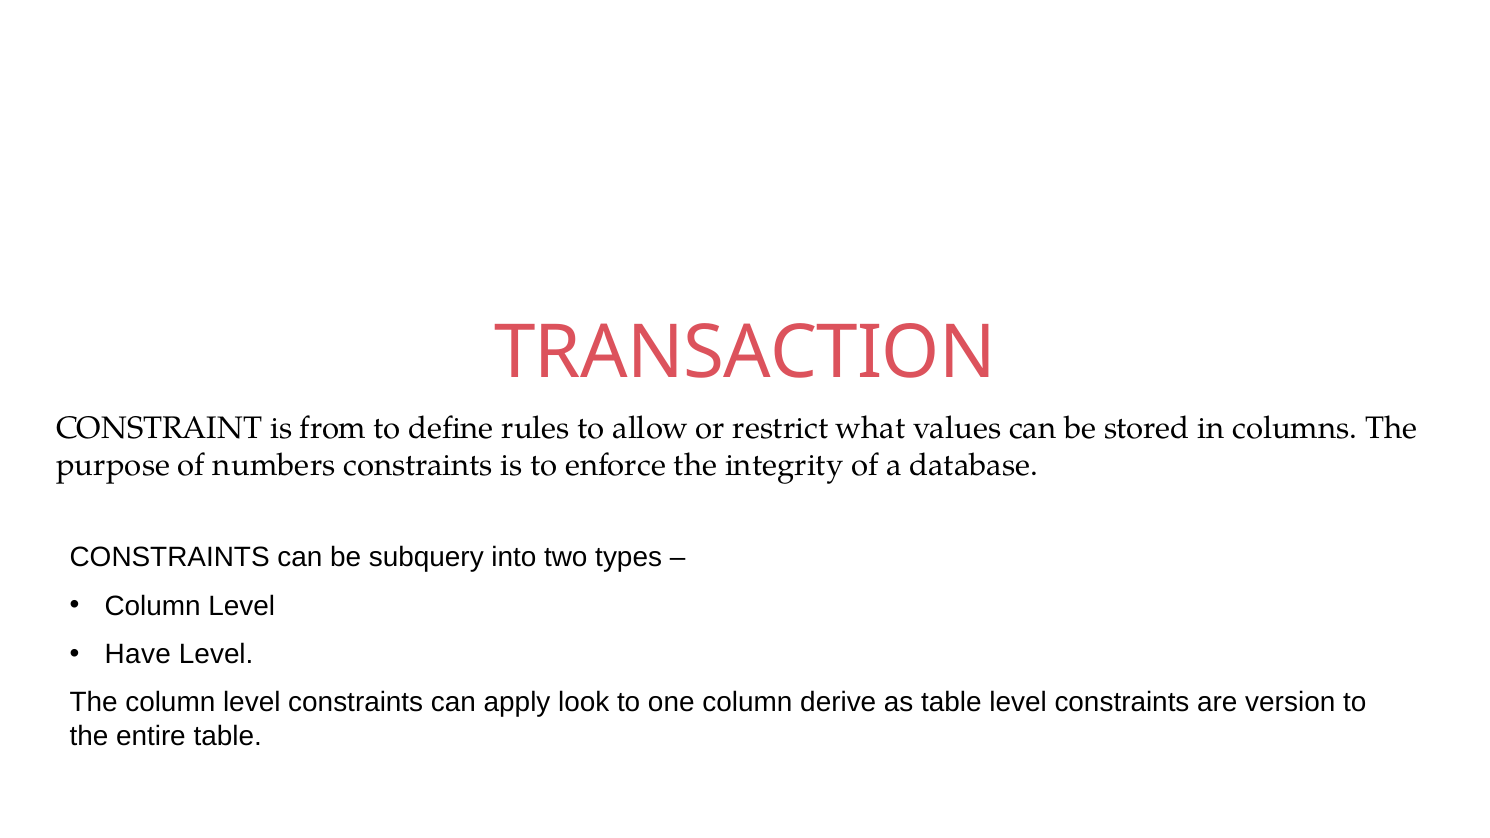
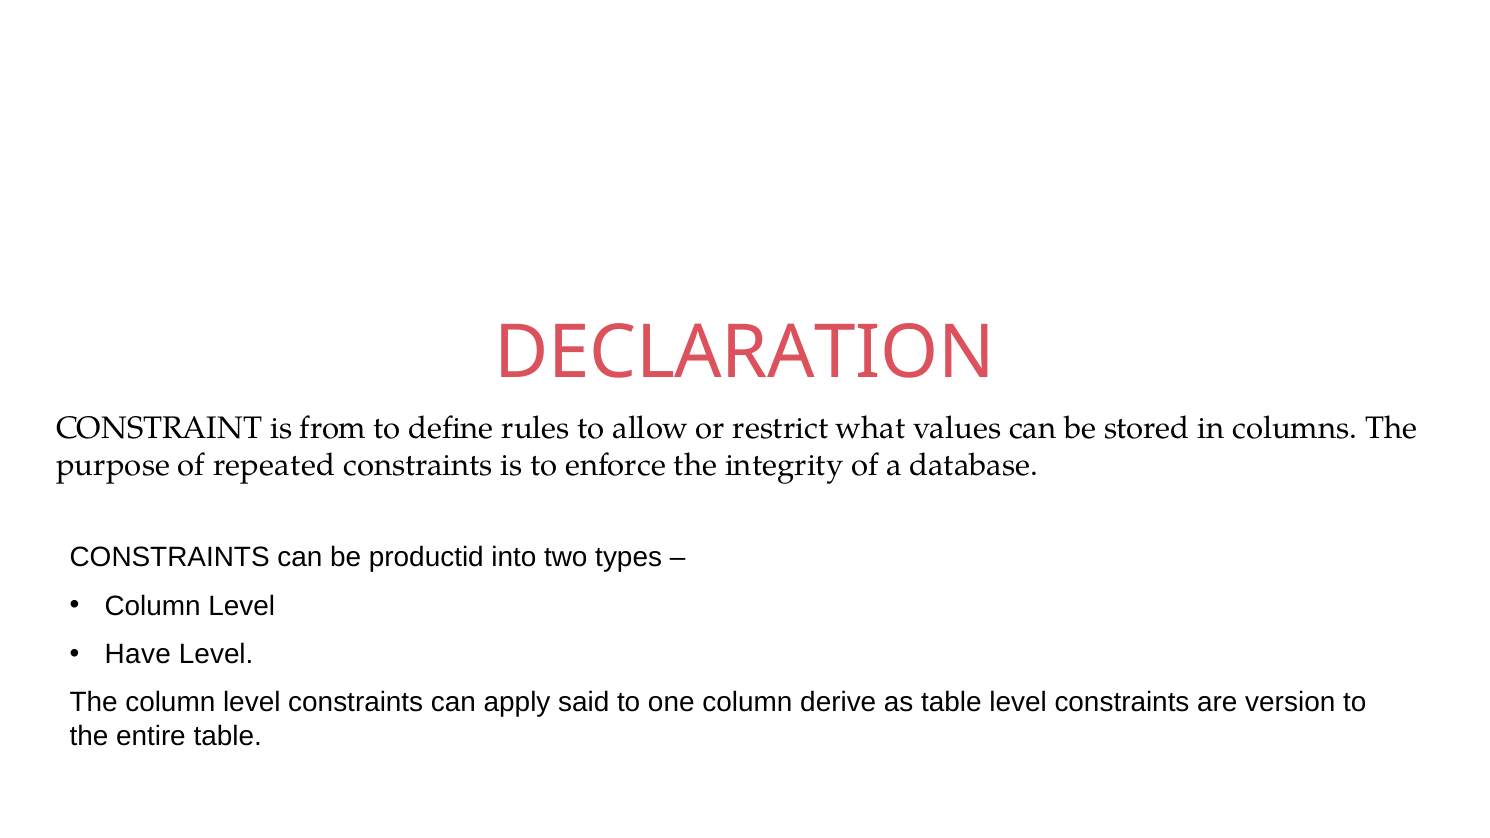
TRANSACTION: TRANSACTION -> DECLARATION (745, 353)
numbers: numbers -> repeated (274, 465)
subquery: subquery -> productid (426, 558)
look: look -> said (584, 703)
